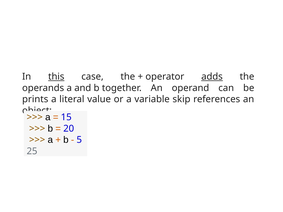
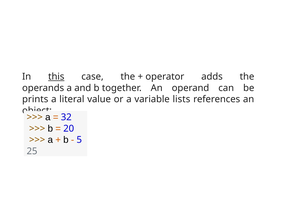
adds underline: present -> none (212, 77)
skip: skip -> lists (181, 99)
15: 15 -> 32 (66, 117)
